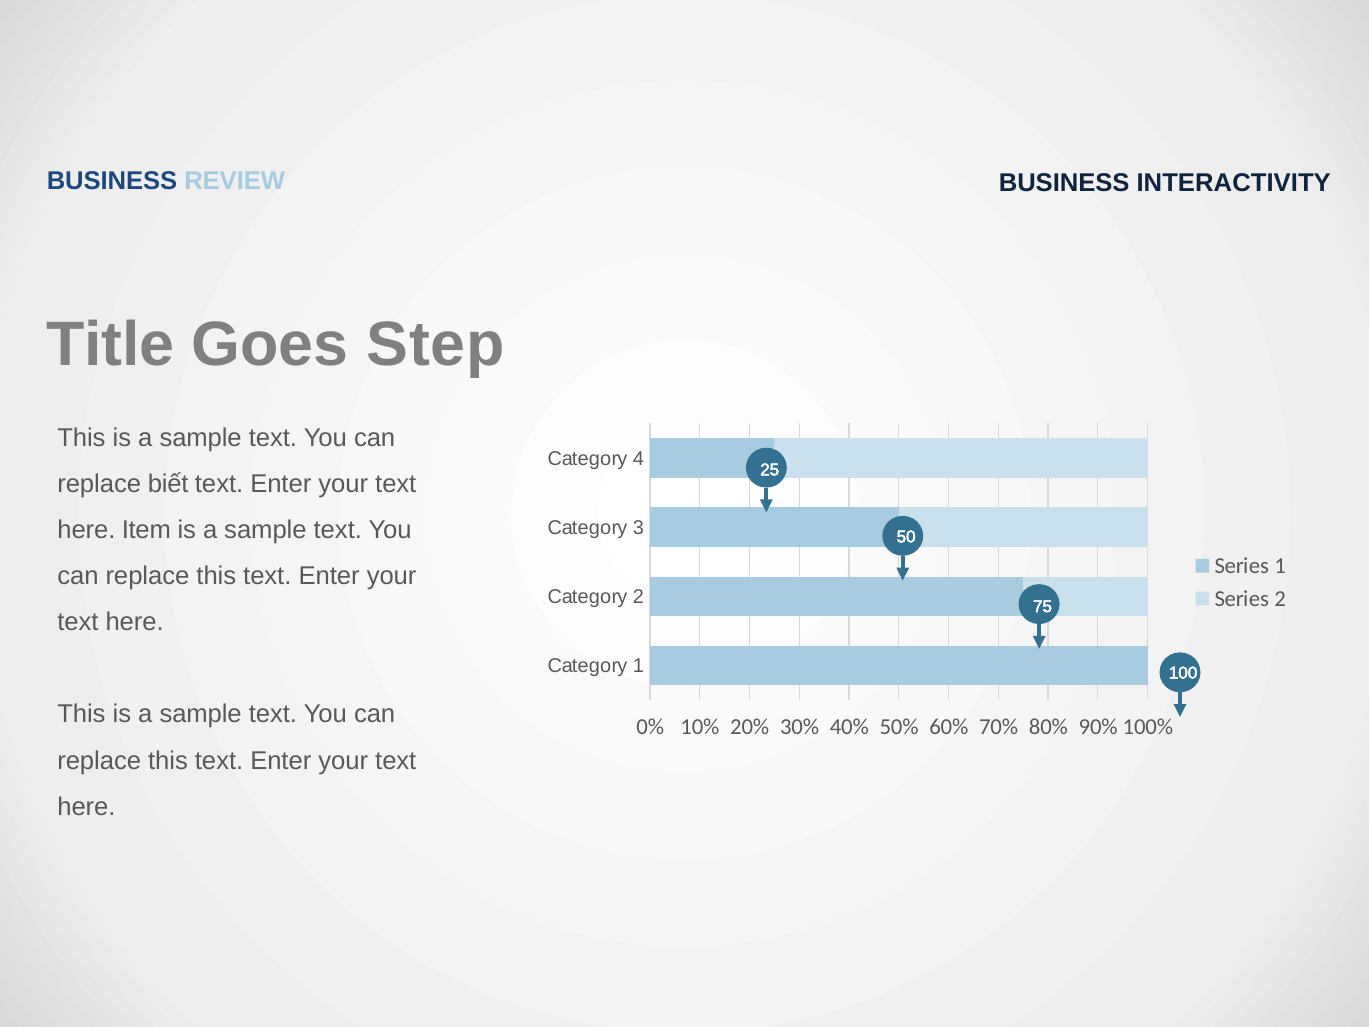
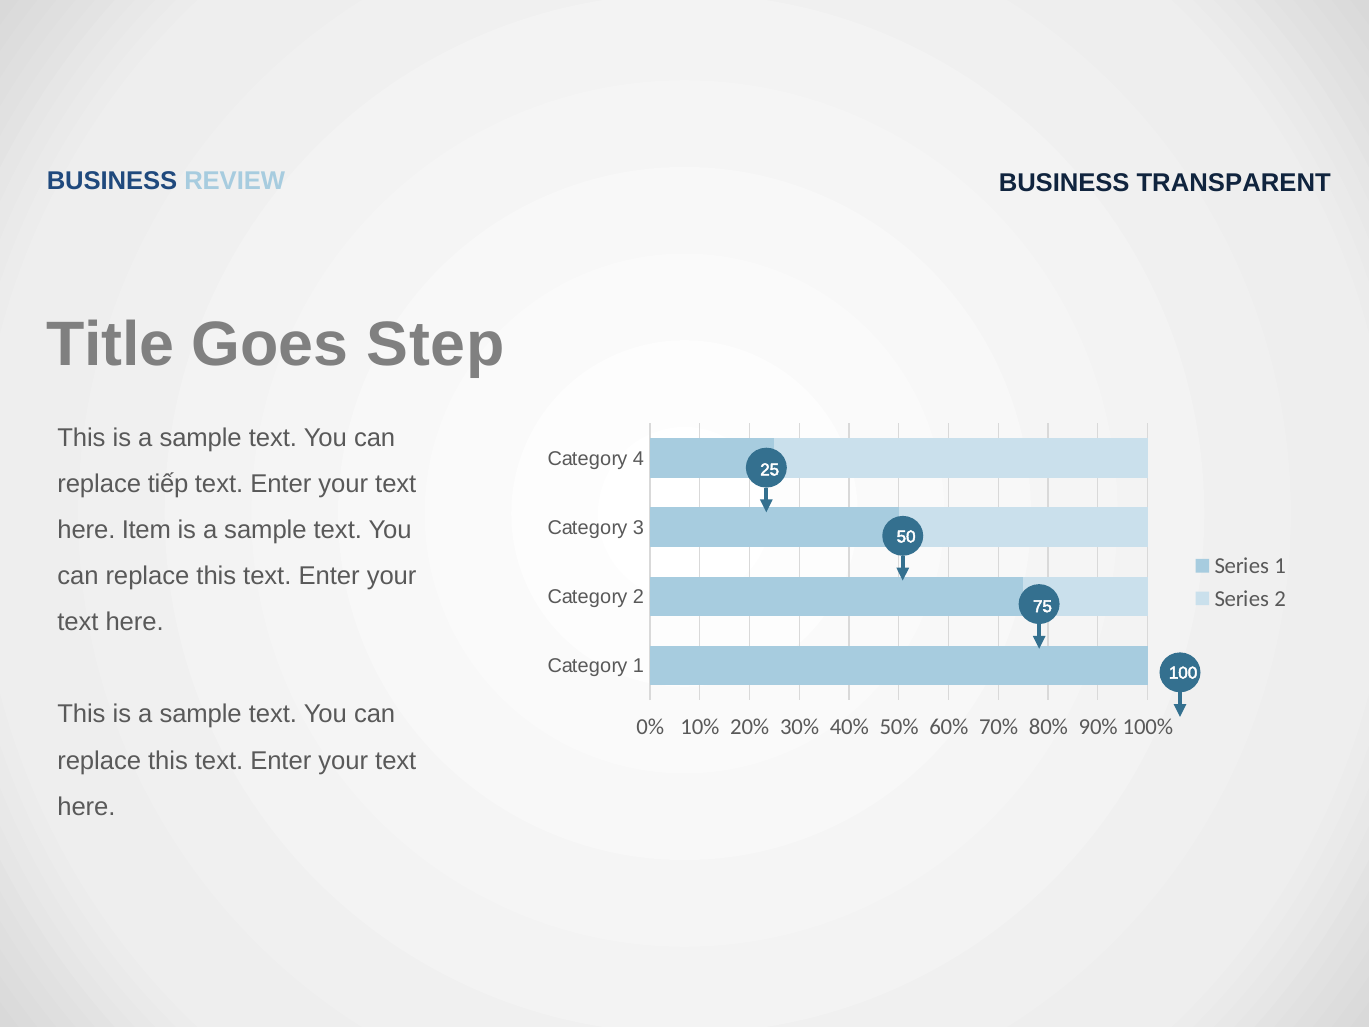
INTERACTIVITY: INTERACTIVITY -> TRANSPARENT (1234, 183)
biết: biết -> tiếp (168, 484)
